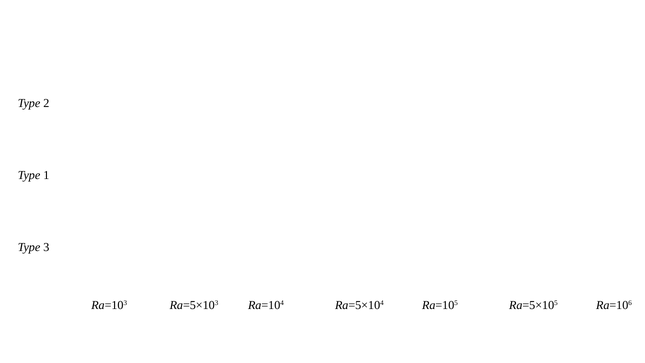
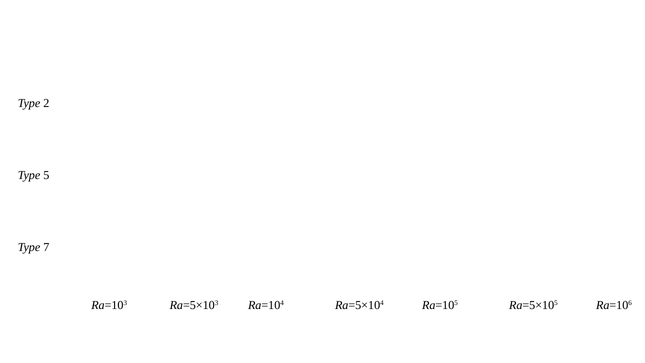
1: 1 -> 5 (46, 175)
3: 3 -> 7 (46, 247)
